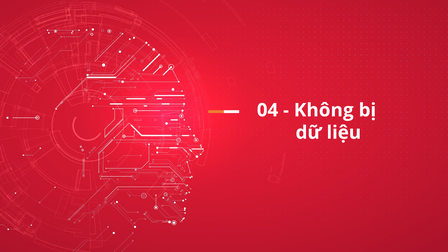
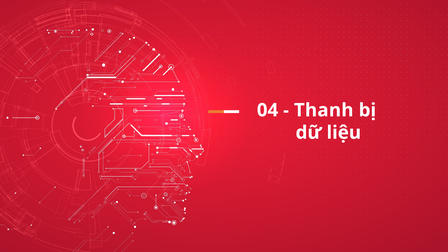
Không: Không -> Thanh (324, 110)
